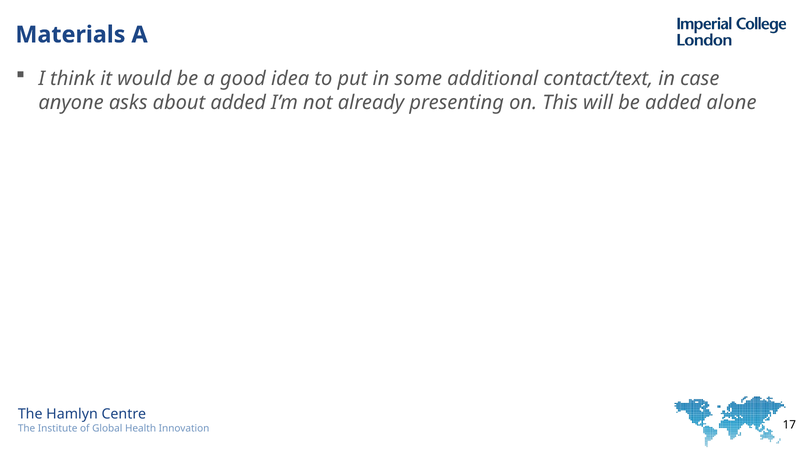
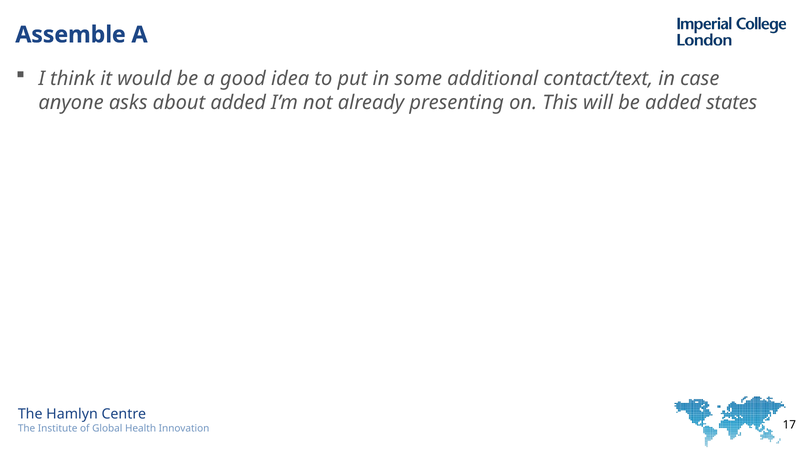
Materials: Materials -> Assemble (71, 35)
alone: alone -> states (732, 103)
